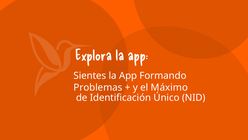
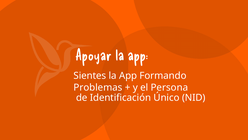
Explora: Explora -> Apoyar (94, 55)
Máximo: Máximo -> Persona (169, 87)
